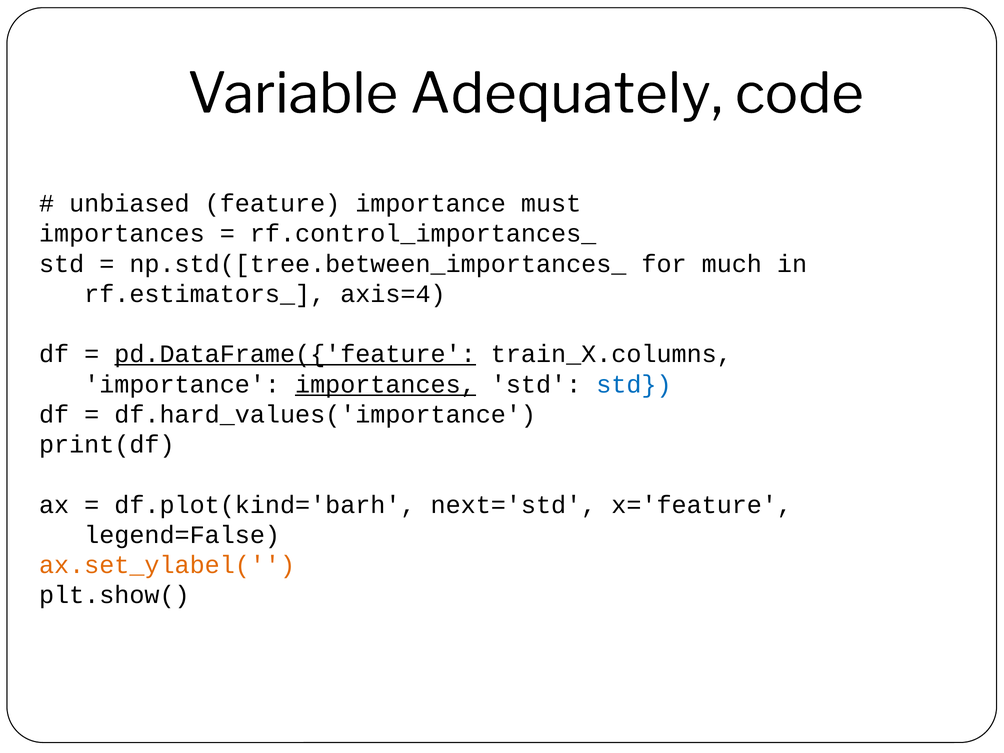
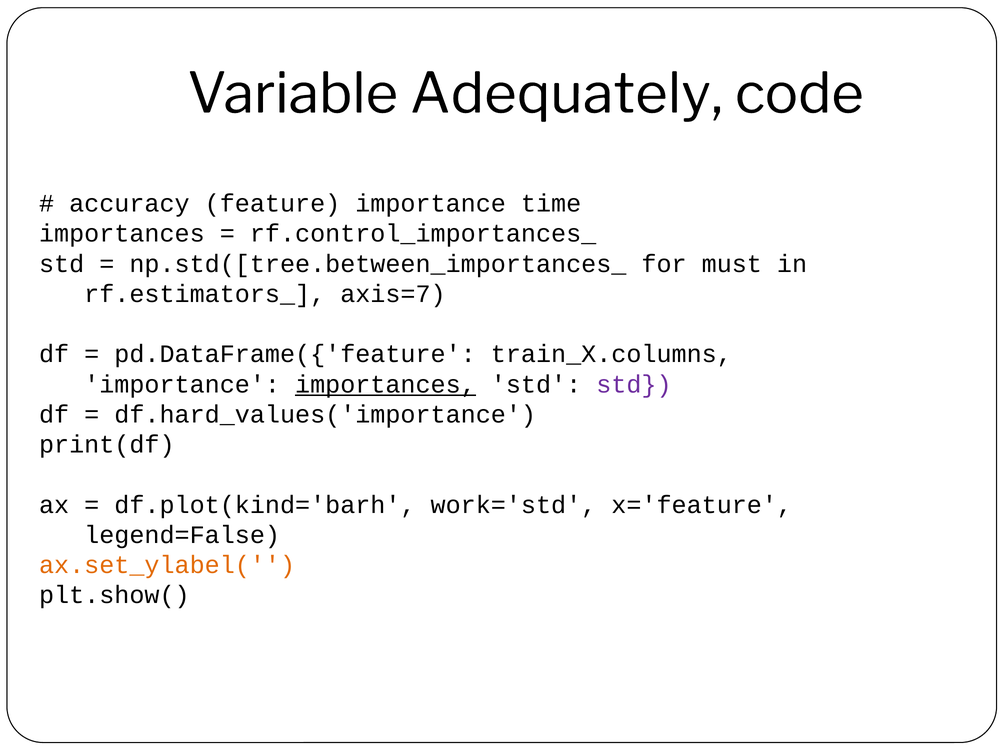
unbiased: unbiased -> accuracy (129, 204)
must: must -> time (551, 204)
much: much -> must (732, 264)
axis=4: axis=4 -> axis=7 (393, 294)
pd.DataFrame({'feature underline: present -> none (295, 354)
std colour: blue -> purple (634, 384)
next='std: next='std -> work='std (513, 505)
